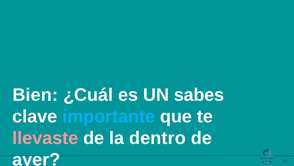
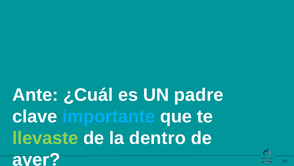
Bien: Bien -> Ante (35, 95)
sabes: sabes -> padre (199, 95)
llevaste colour: pink -> light green (45, 138)
